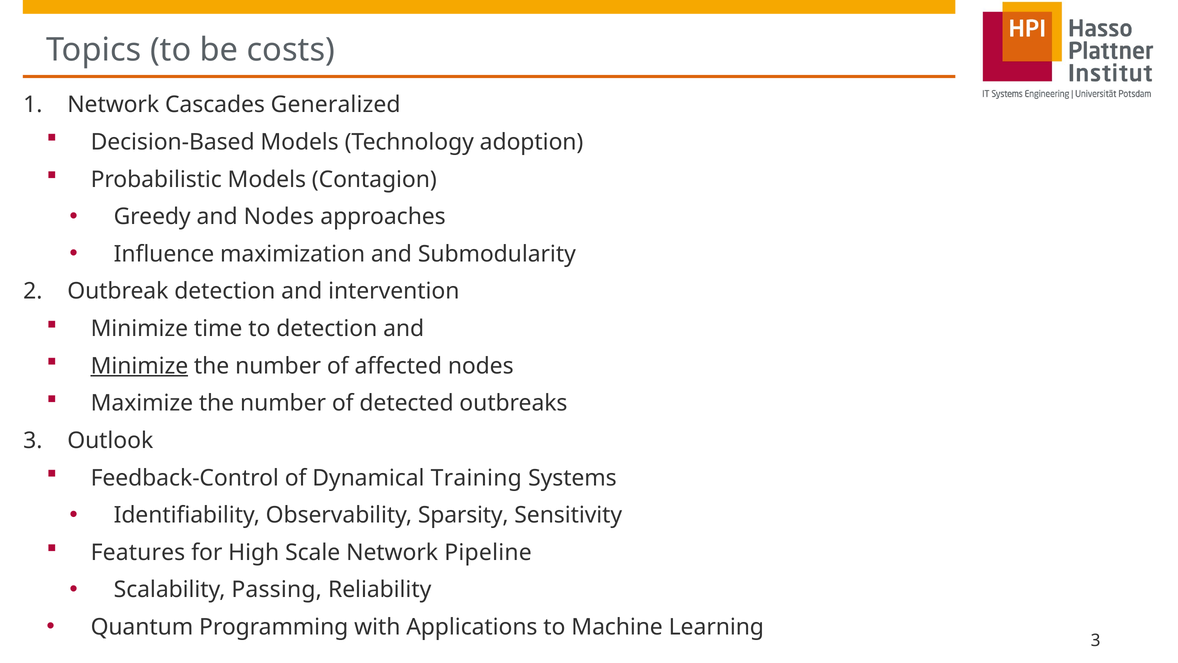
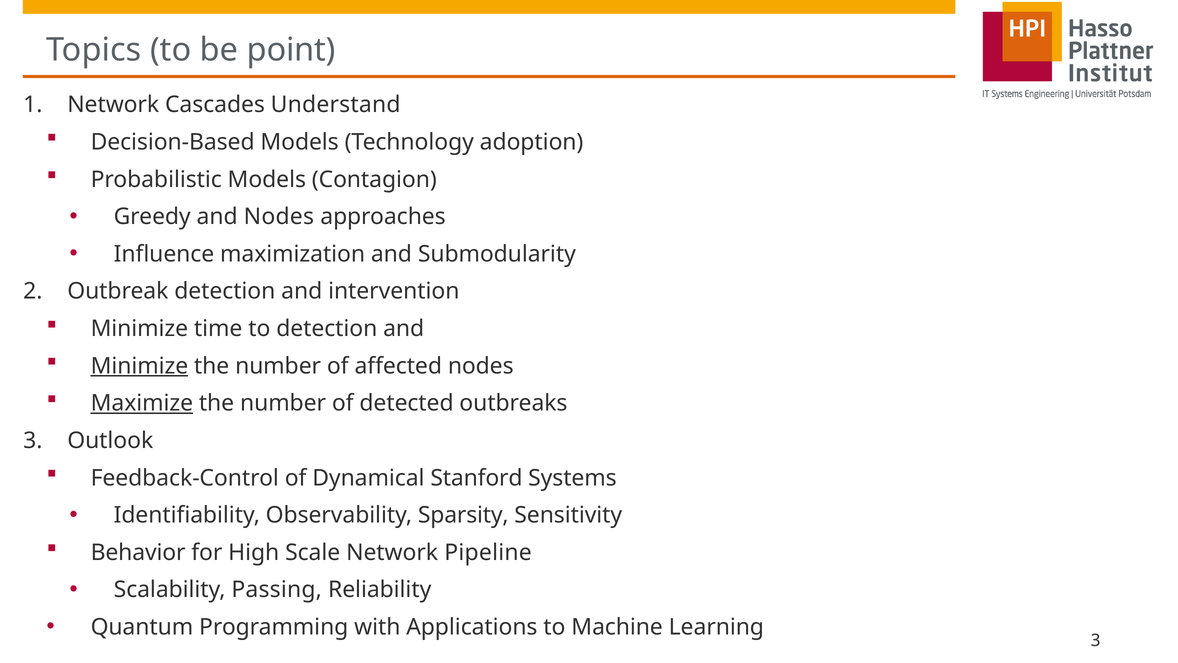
costs: costs -> point (291, 50)
Generalized: Generalized -> Understand (336, 105)
Maximize underline: none -> present (142, 403)
Training: Training -> Stanford (476, 478)
Features: Features -> Behavior (138, 552)
